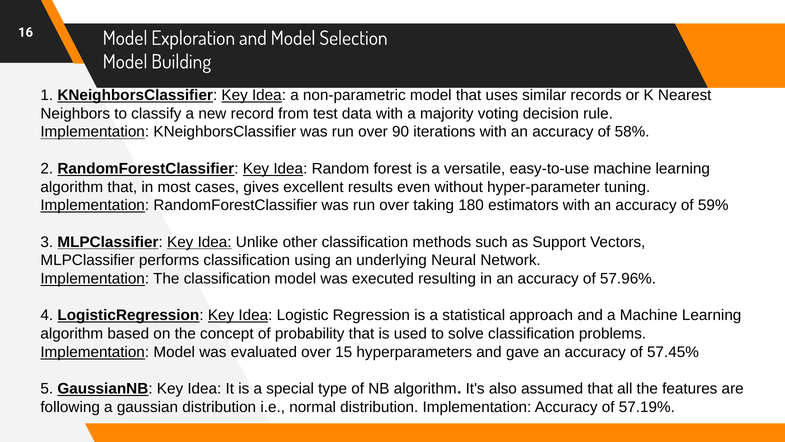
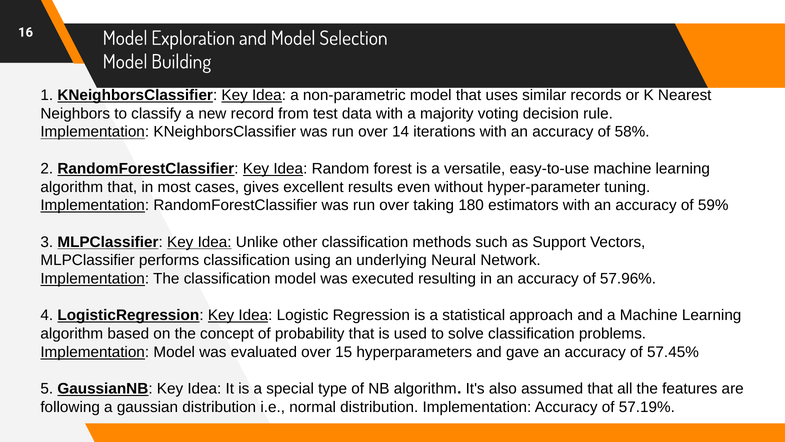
90: 90 -> 14 (401, 132)
